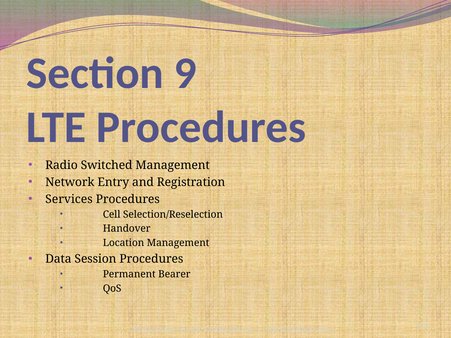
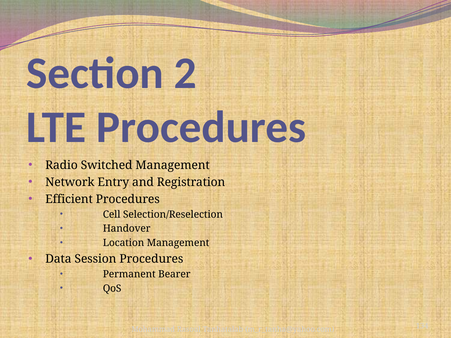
9: 9 -> 2 (185, 73)
Services: Services -> Efficient (69, 199)
